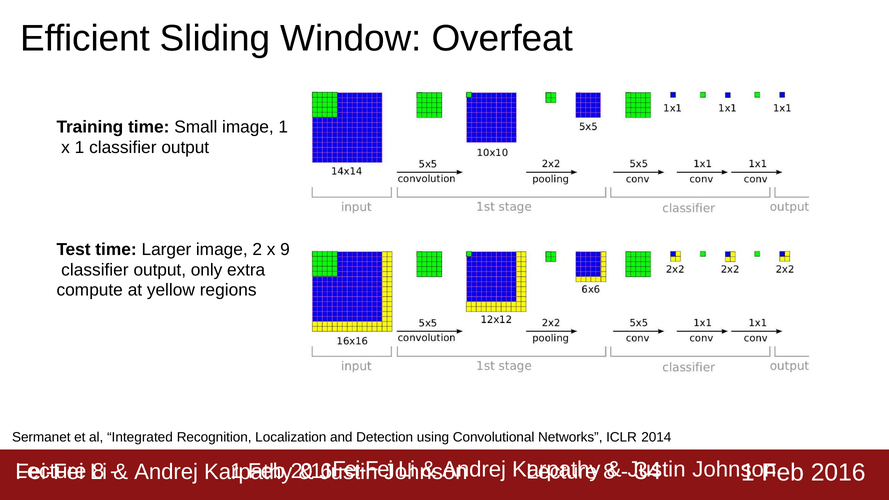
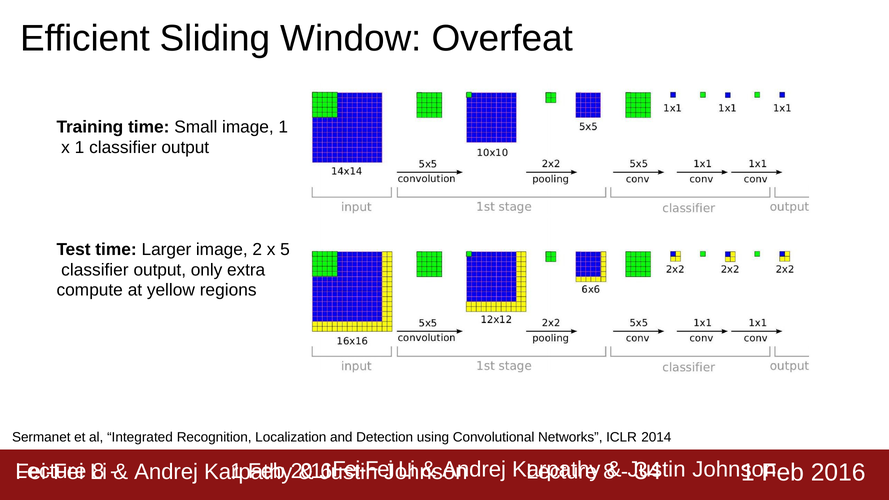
9: 9 -> 5 (285, 249)
